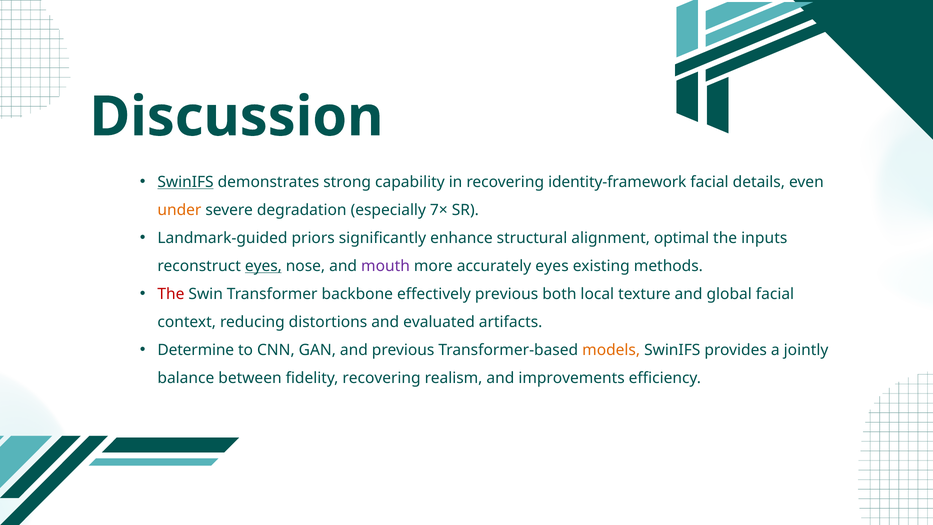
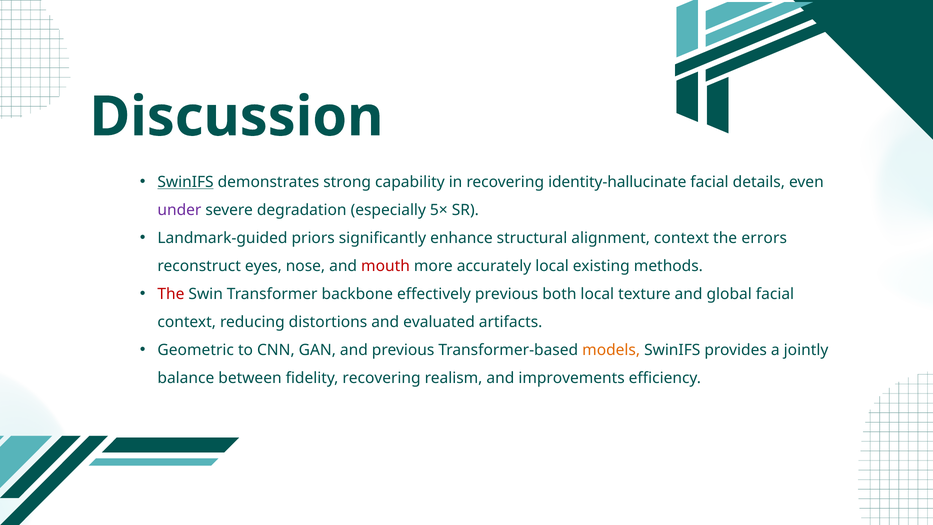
identity-framework: identity-framework -> identity-hallucinate (617, 182)
under colour: orange -> purple (179, 210)
7×: 7× -> 5× (439, 210)
alignment optimal: optimal -> context (682, 238)
inputs: inputs -> errors (764, 238)
eyes underline: present -> none (263, 266)
mouth colour: purple -> red (385, 266)
accurately eyes: eyes -> local (552, 266)
Determine: Determine -> Geometric (196, 350)
